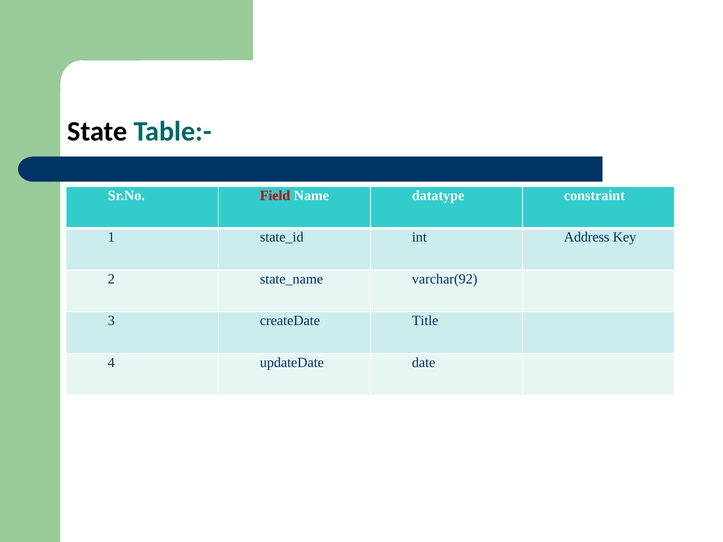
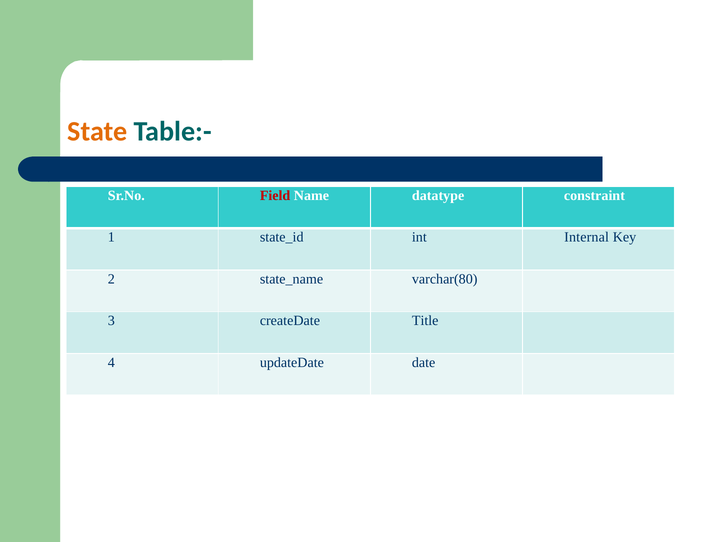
State colour: black -> orange (97, 132)
Address: Address -> Internal (587, 237)
varchar(92: varchar(92 -> varchar(80 (445, 279)
